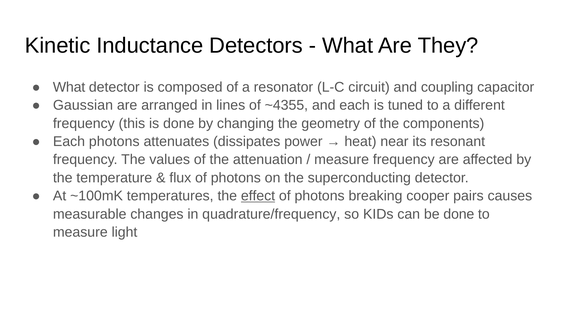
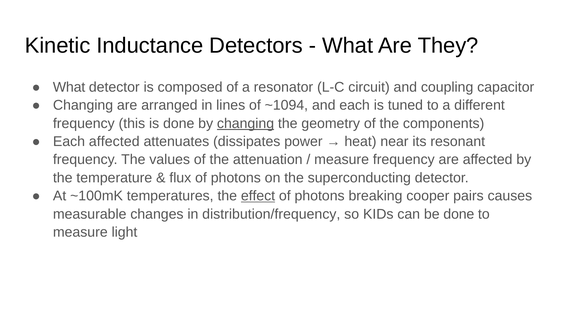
Gaussian: Gaussian -> Changing (83, 105)
~4355: ~4355 -> ~1094 (286, 105)
changing underline: none -> present (246, 123)
Each photons: photons -> affected (114, 141)
quadrature/frequency: quadrature/frequency -> distribution/frequency (271, 214)
